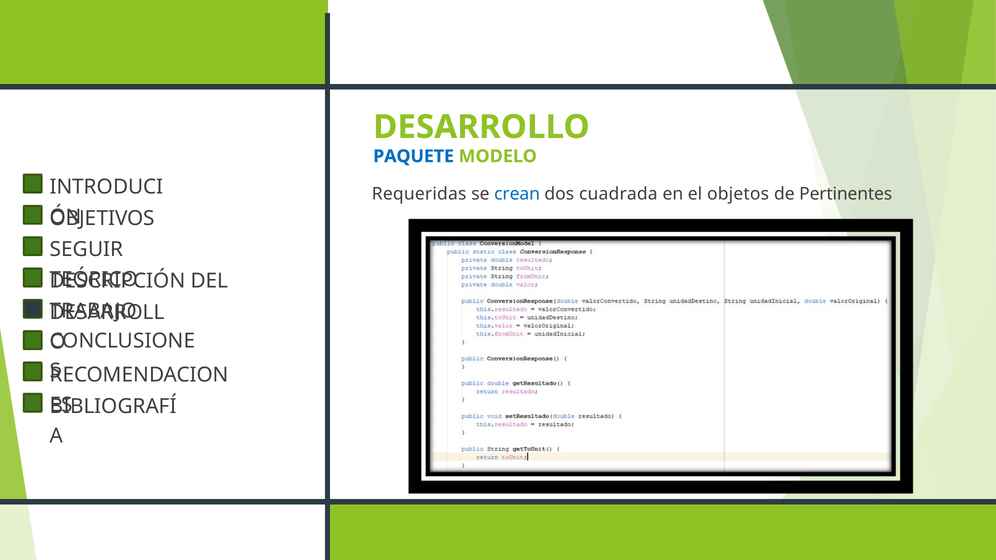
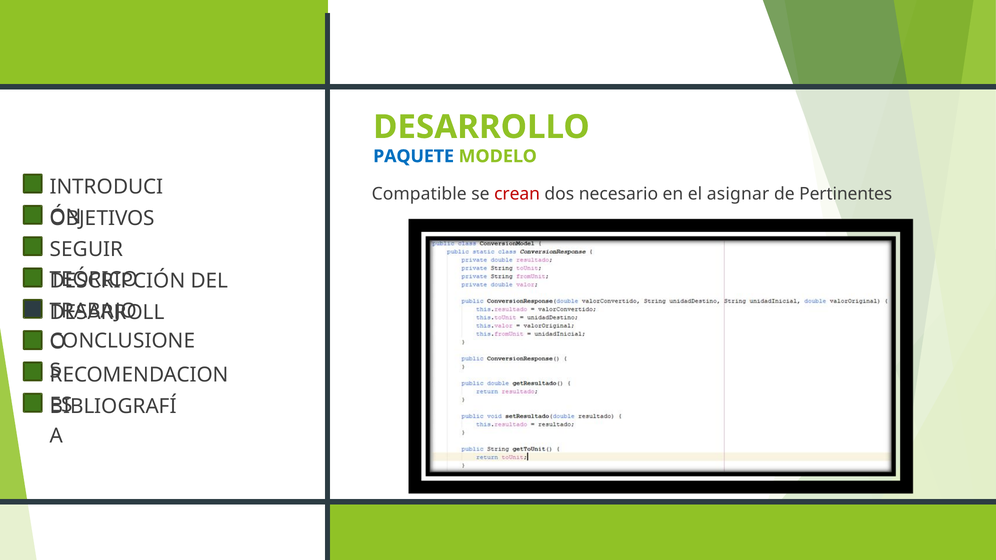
Requeridas: Requeridas -> Compatible (419, 194)
crean colour: blue -> red (517, 194)
cuadrada: cuadrada -> necesario (618, 194)
objetos: objetos -> asignar (738, 194)
